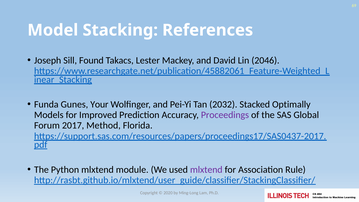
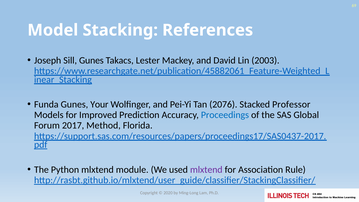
Sill Found: Found -> Gunes (91, 60)
2046: 2046 -> 2003 (265, 60)
2032: 2032 -> 2076 (223, 104)
Optimally: Optimally -> Professor (291, 104)
Proceedings colour: purple -> blue (225, 115)
